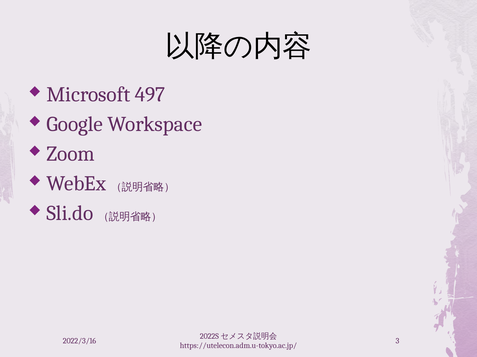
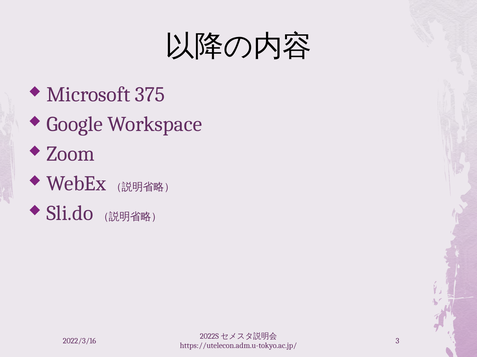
497: 497 -> 375 (150, 95)
